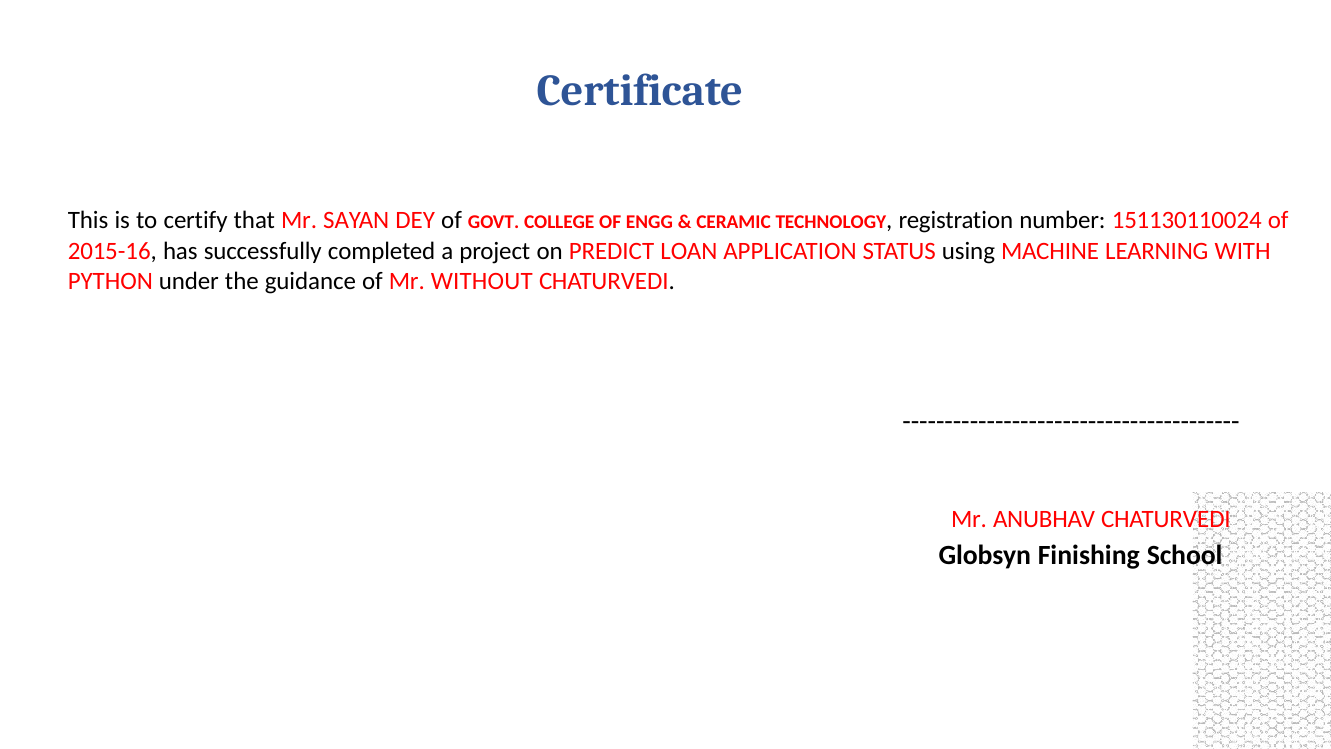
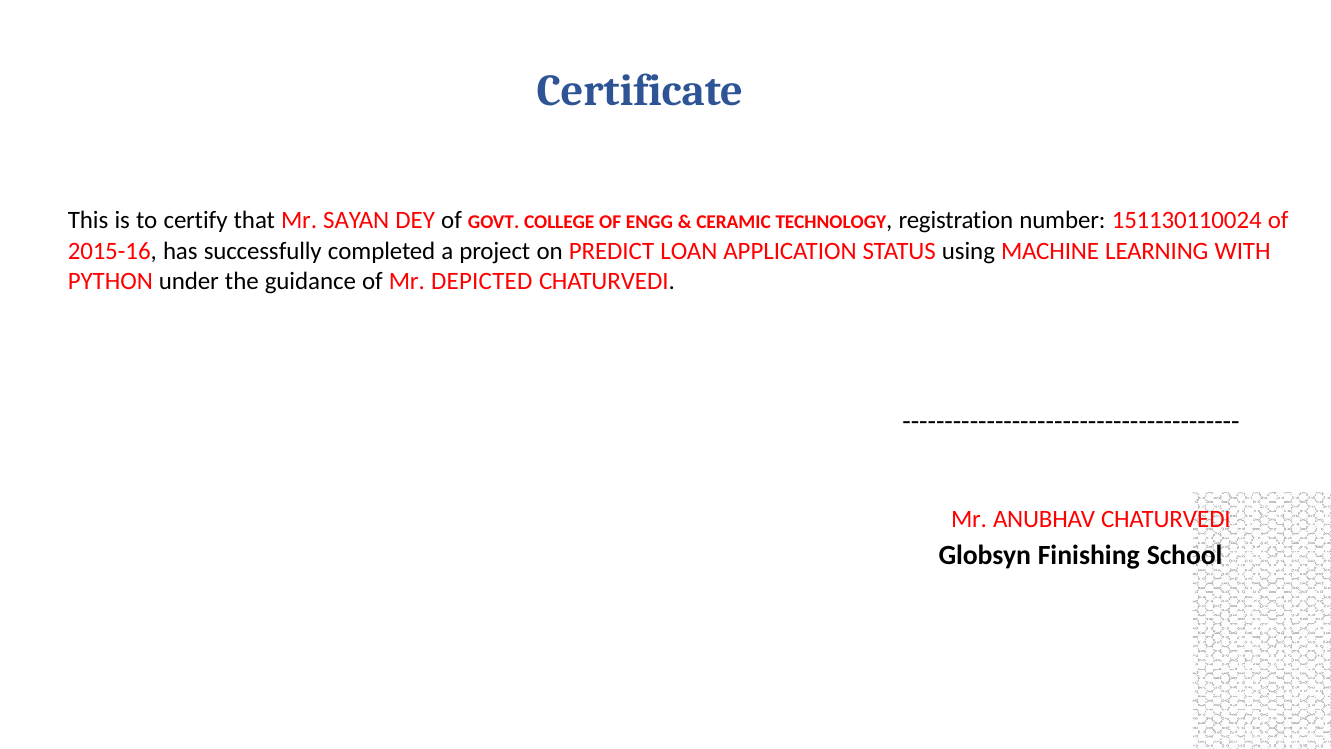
WITHOUT: WITHOUT -> DEPICTED (482, 281)
